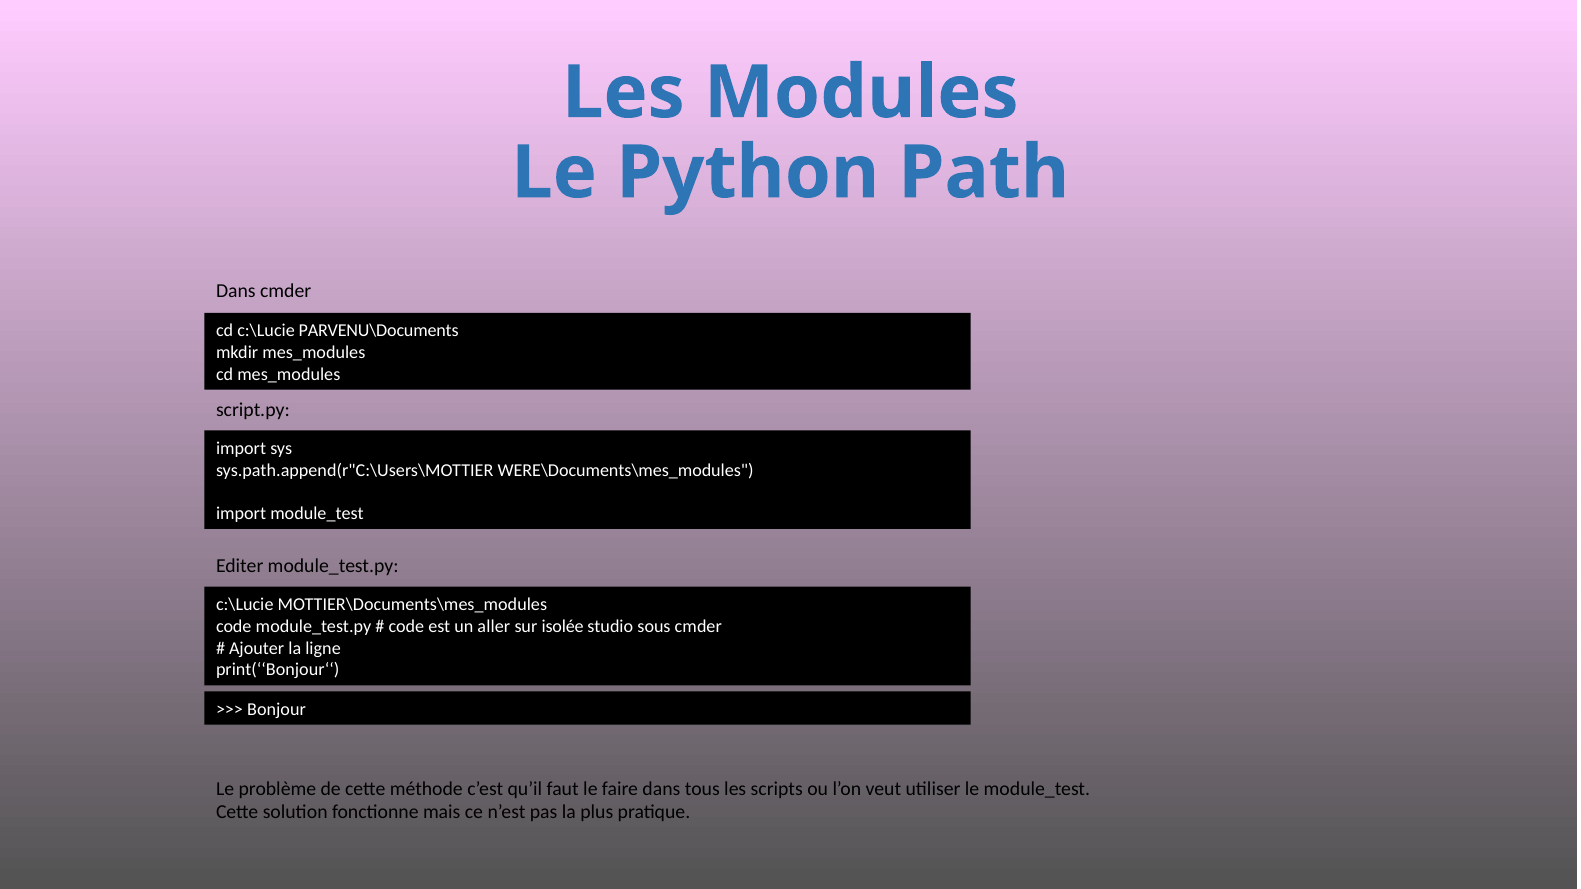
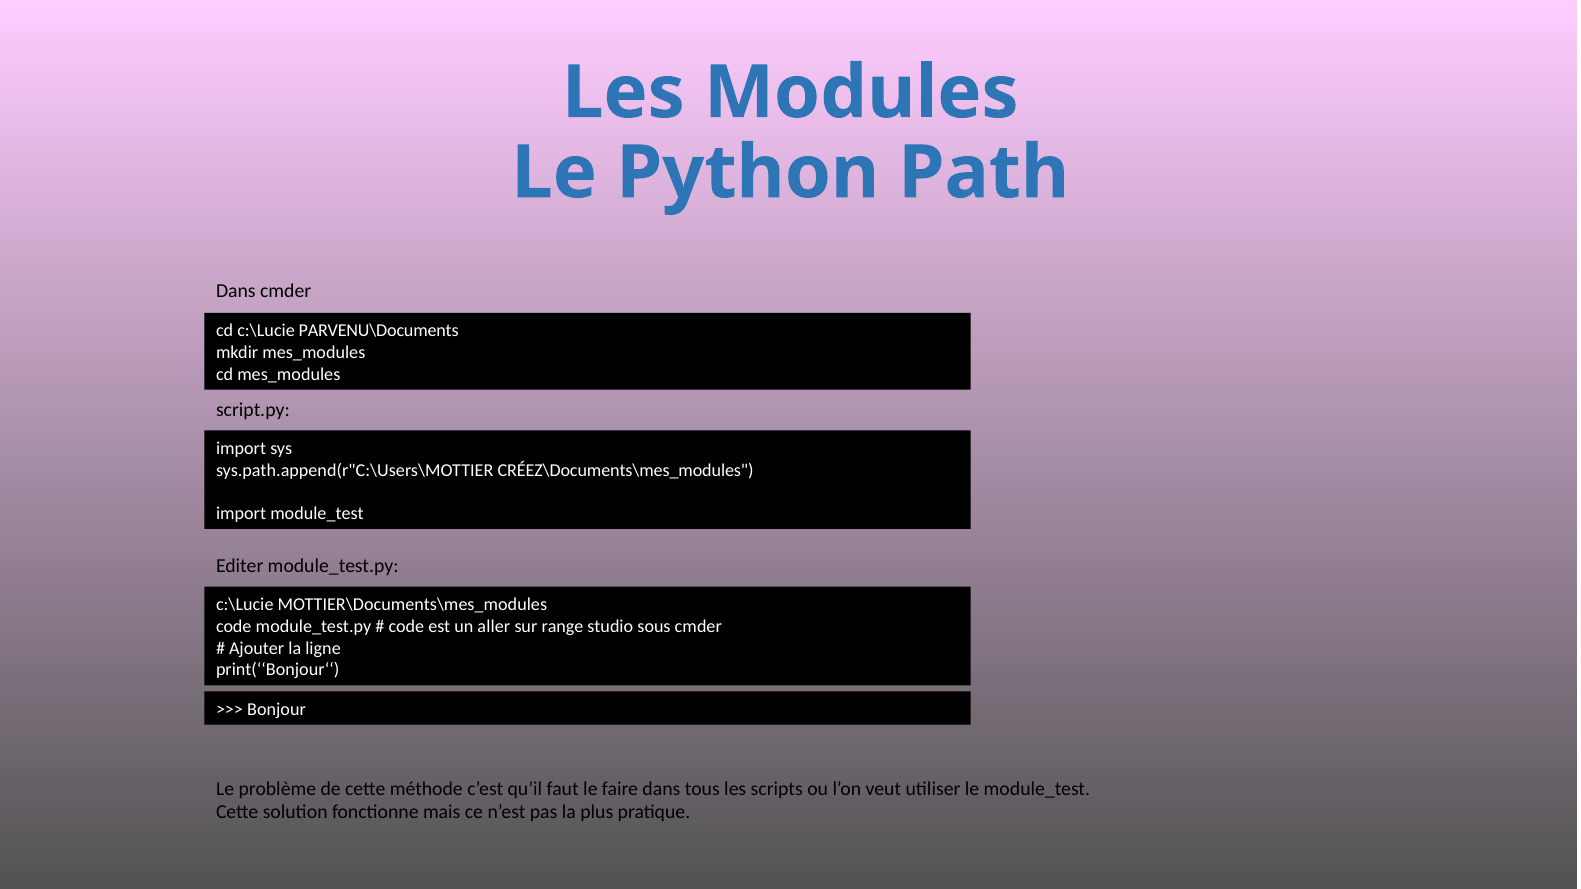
WERE\Documents\mes_modules: WERE\Documents\mes_modules -> CRÉEZ\Documents\mes_modules (626, 470)
isolée: isolée -> range (563, 627)
